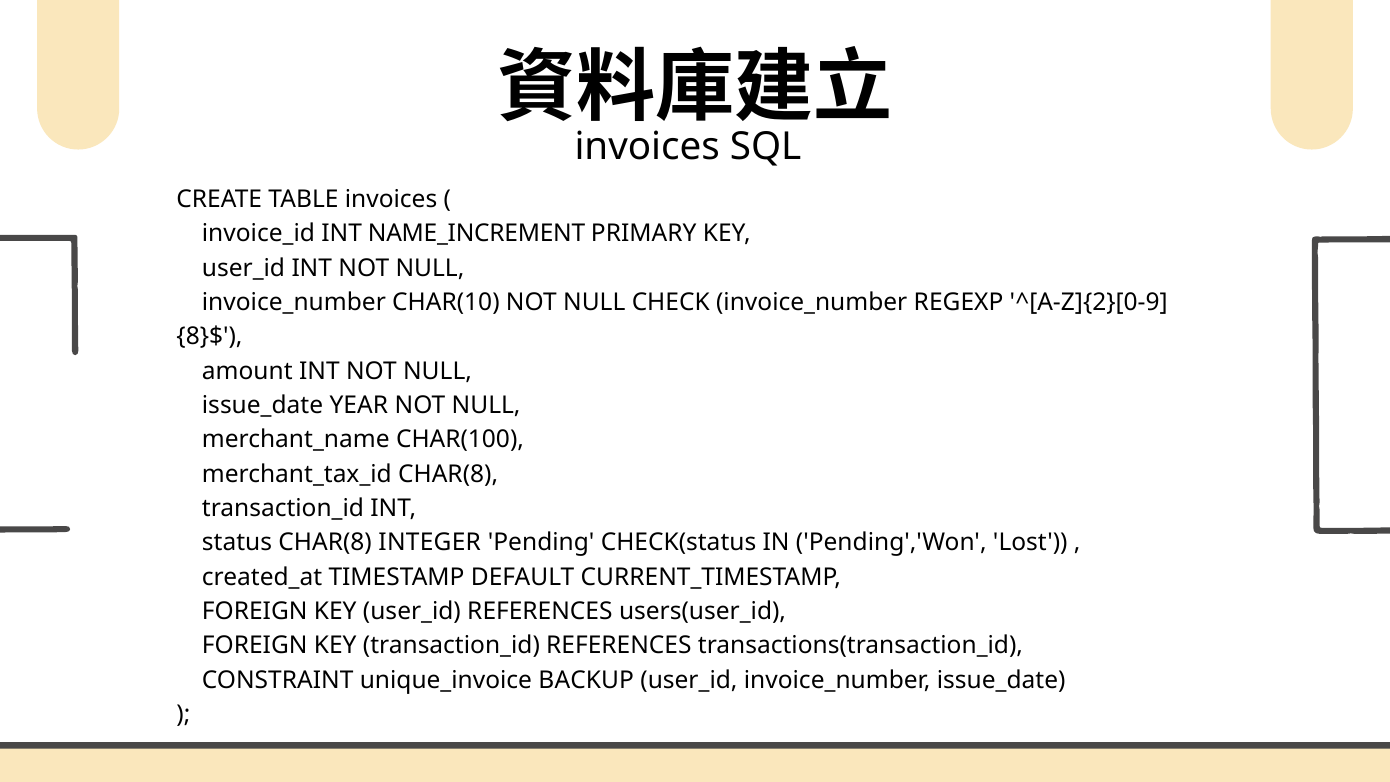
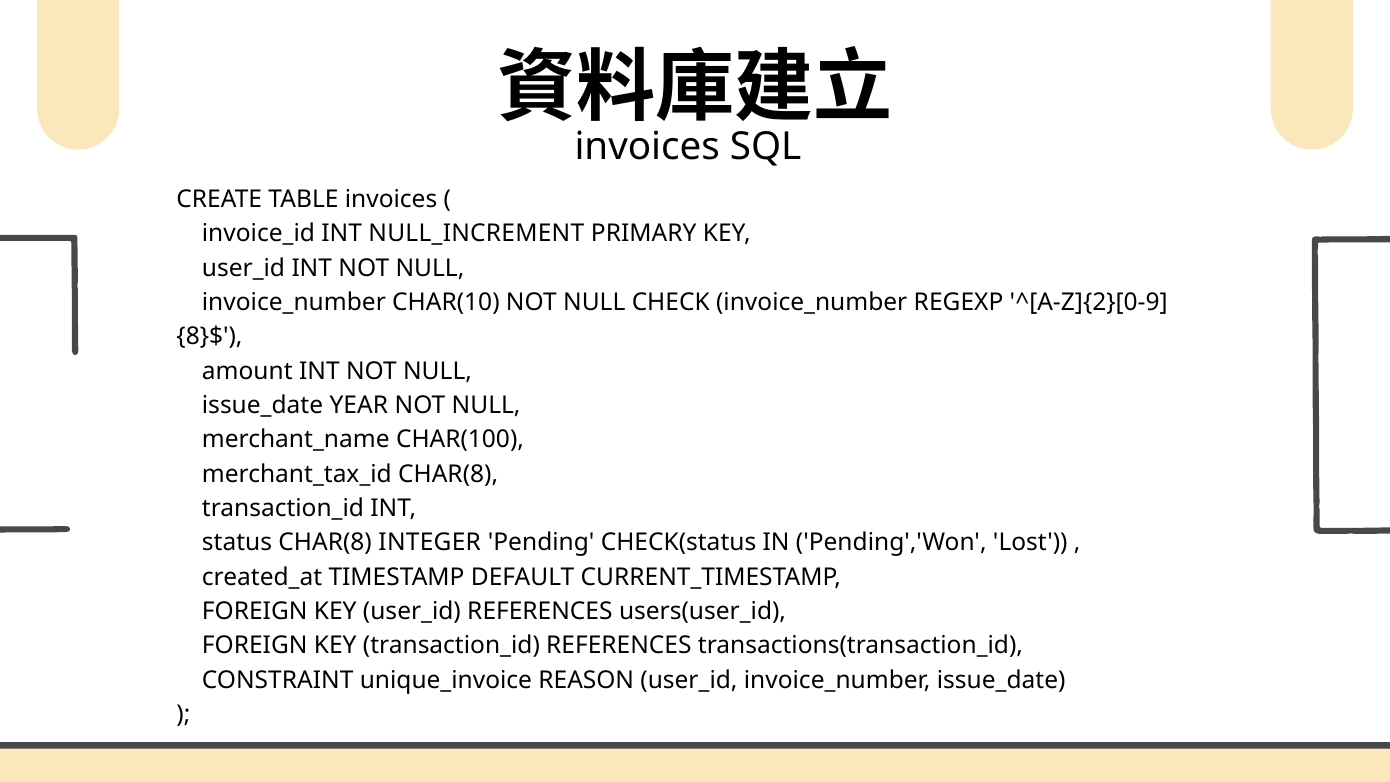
NAME_INCREMENT: NAME_INCREMENT -> NULL_INCREMENT (476, 234)
BACKUP: BACKUP -> REASON (586, 680)
